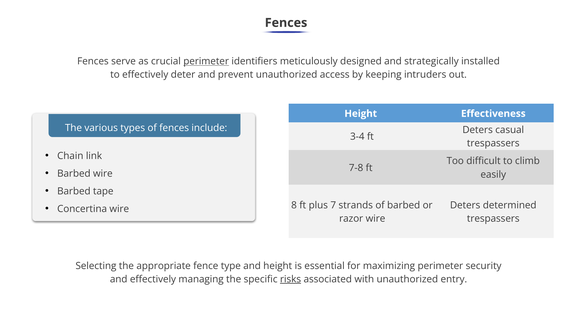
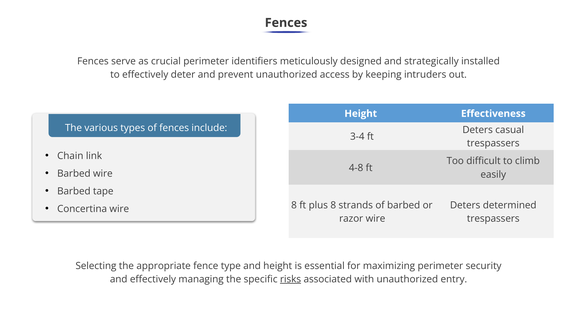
perimeter underline: present -> none (206, 61)
7-8: 7-8 -> 4-8 (356, 168)
plus 7: 7 -> 8 (333, 206)
